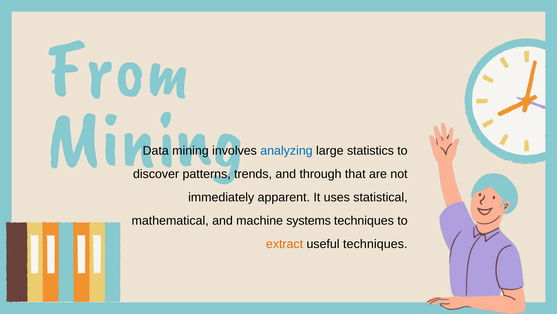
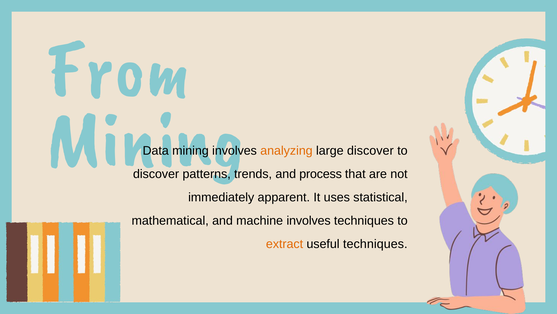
analyzing colour: blue -> orange (286, 150)
large statistics: statistics -> discover (370, 150)
through: through -> process (321, 174)
machine systems: systems -> involves (309, 220)
